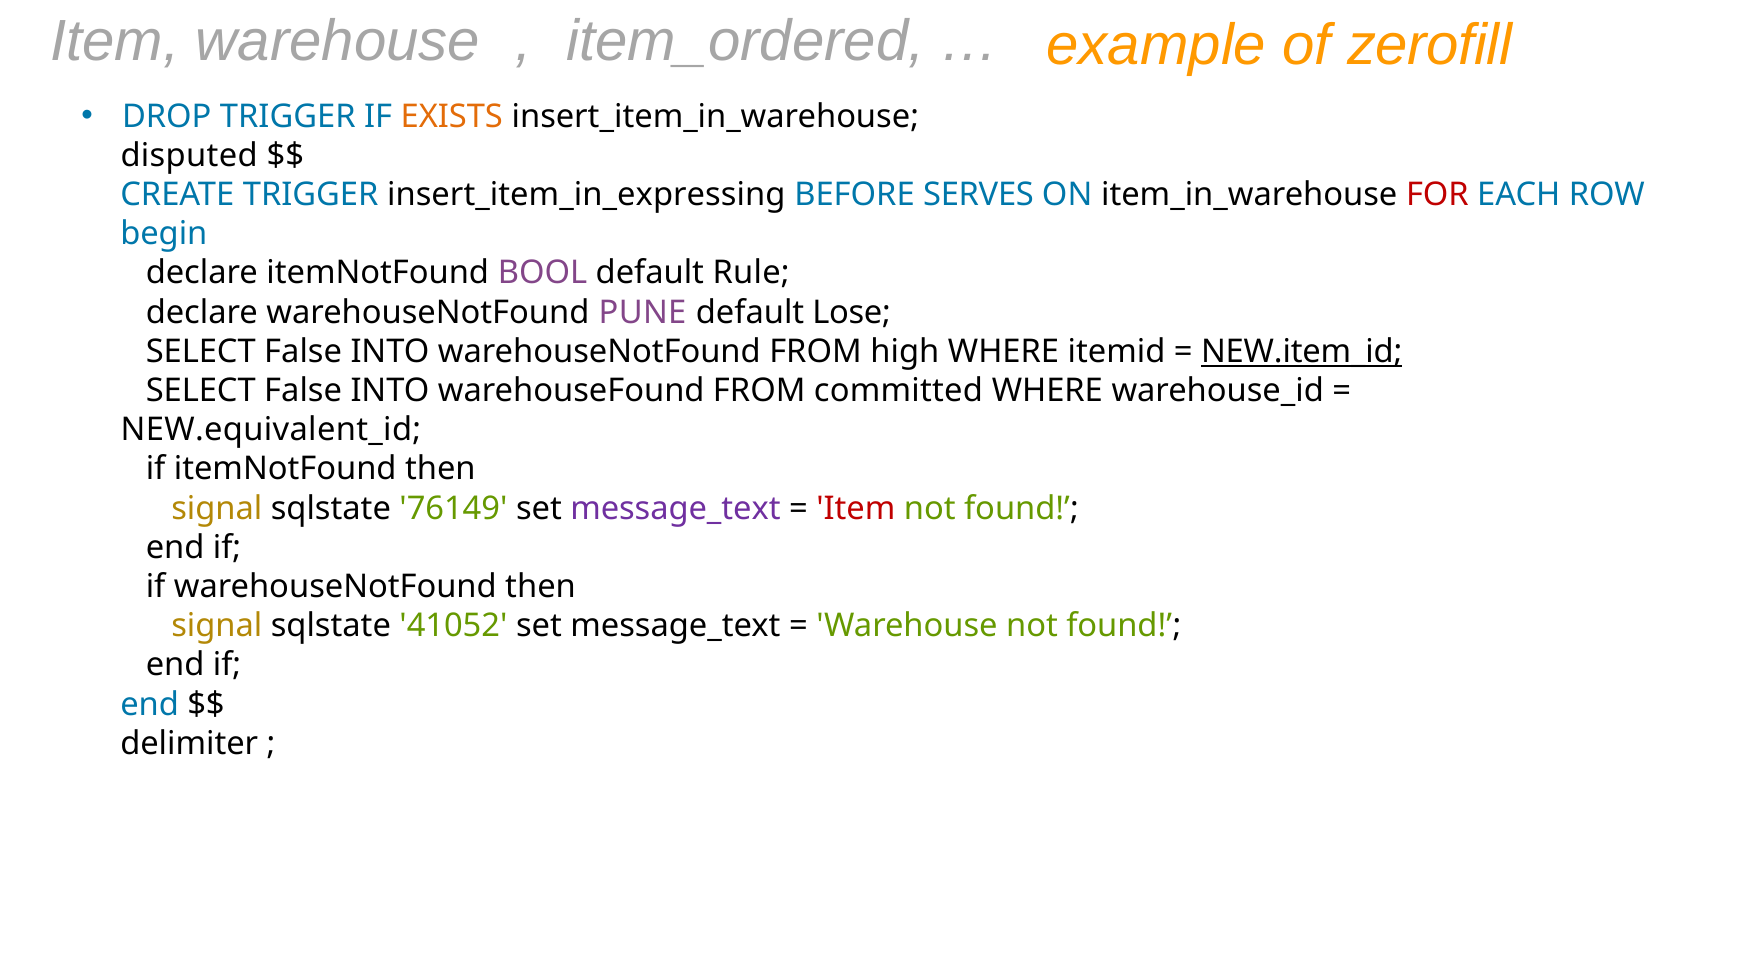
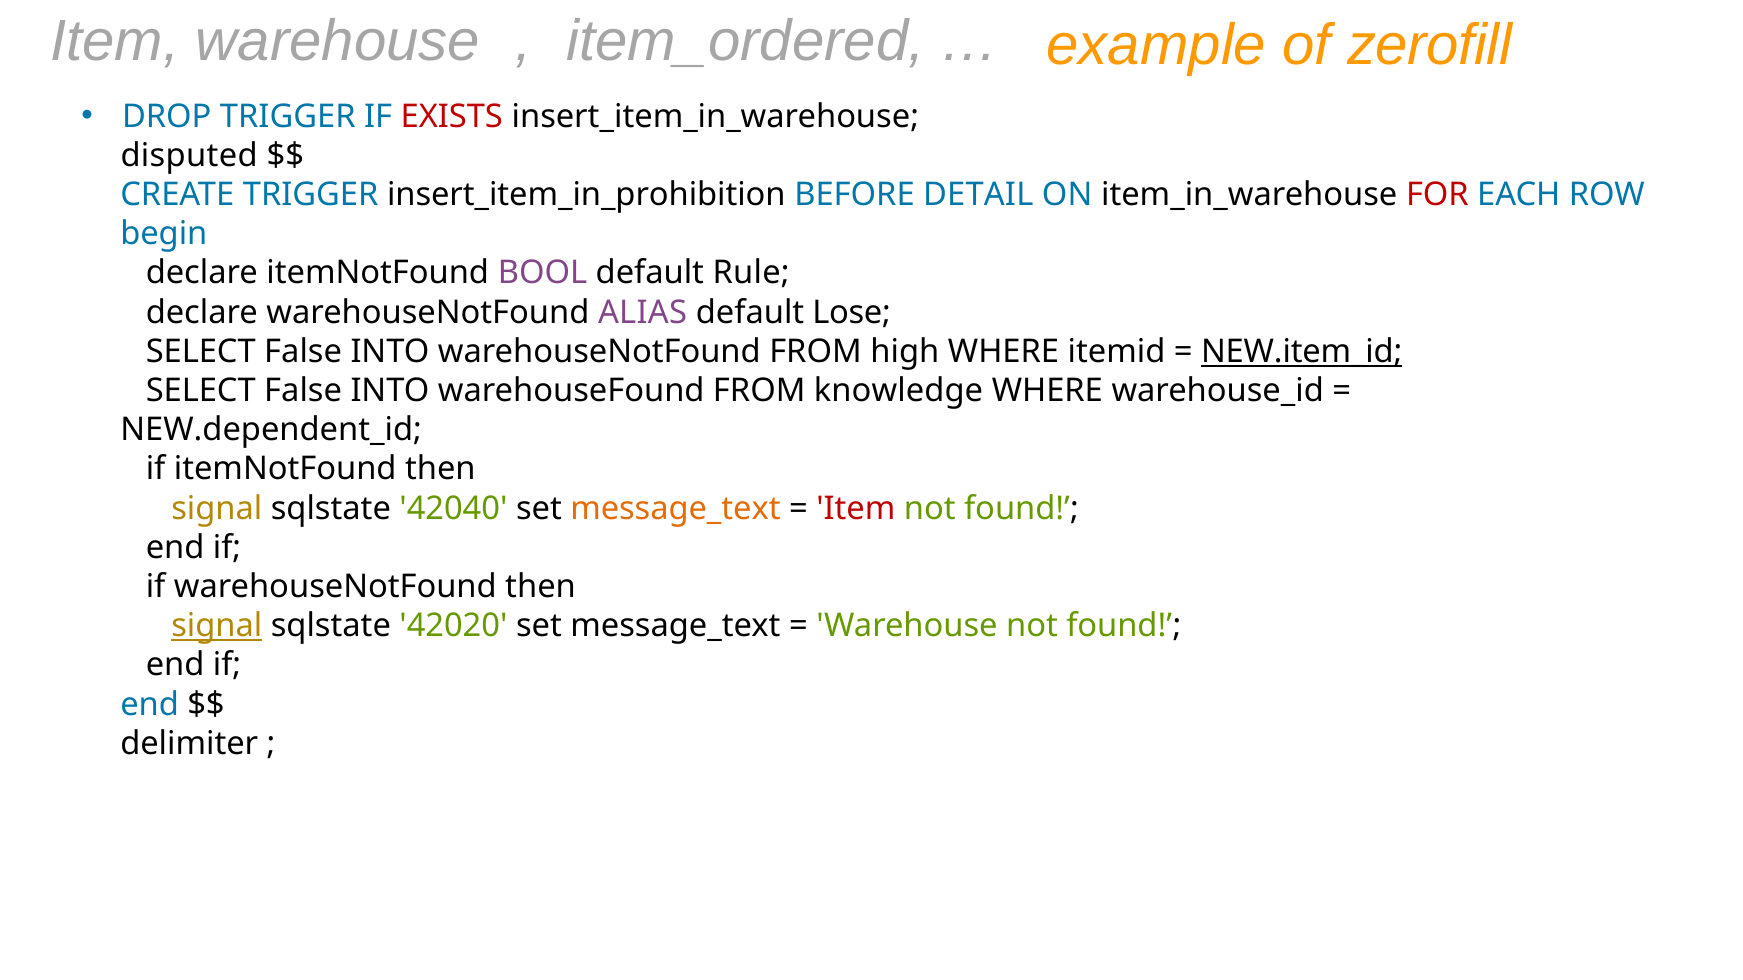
EXISTS colour: orange -> red (452, 116)
insert_item_in_expressing: insert_item_in_expressing -> insert_item_in_prohibition (586, 195)
SERVES: SERVES -> DETAIL (978, 195)
PUNE: PUNE -> ALIAS (643, 312)
committed: committed -> knowledge (899, 391)
NEW.equivalent_id: NEW.equivalent_id -> NEW.dependent_id (271, 430)
76149: 76149 -> 42040 (453, 509)
message_text colour: purple -> orange (675, 509)
signal underline: none -> present (217, 626)
41052: 41052 -> 42020 (453, 626)
